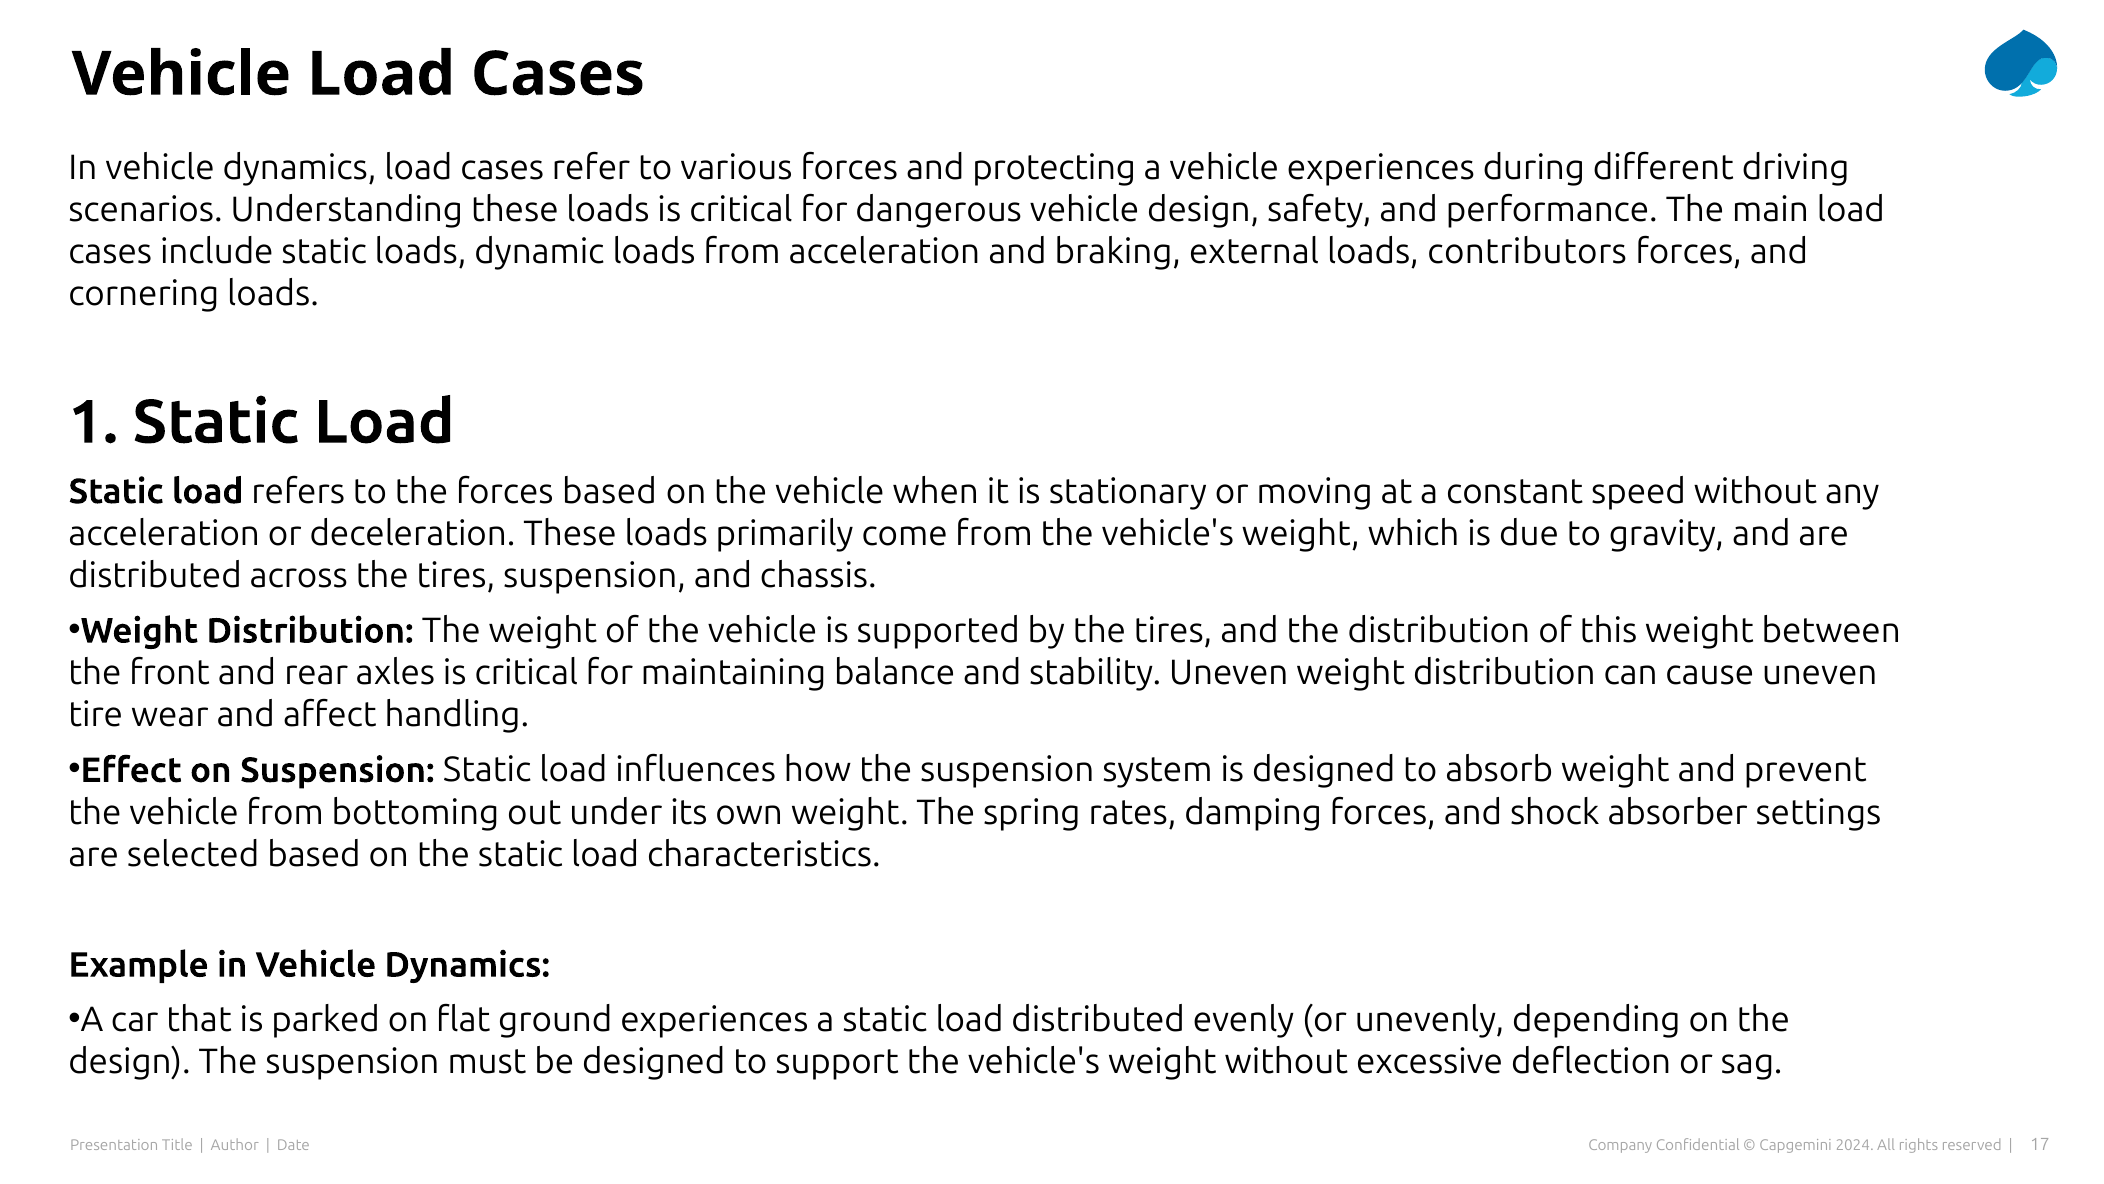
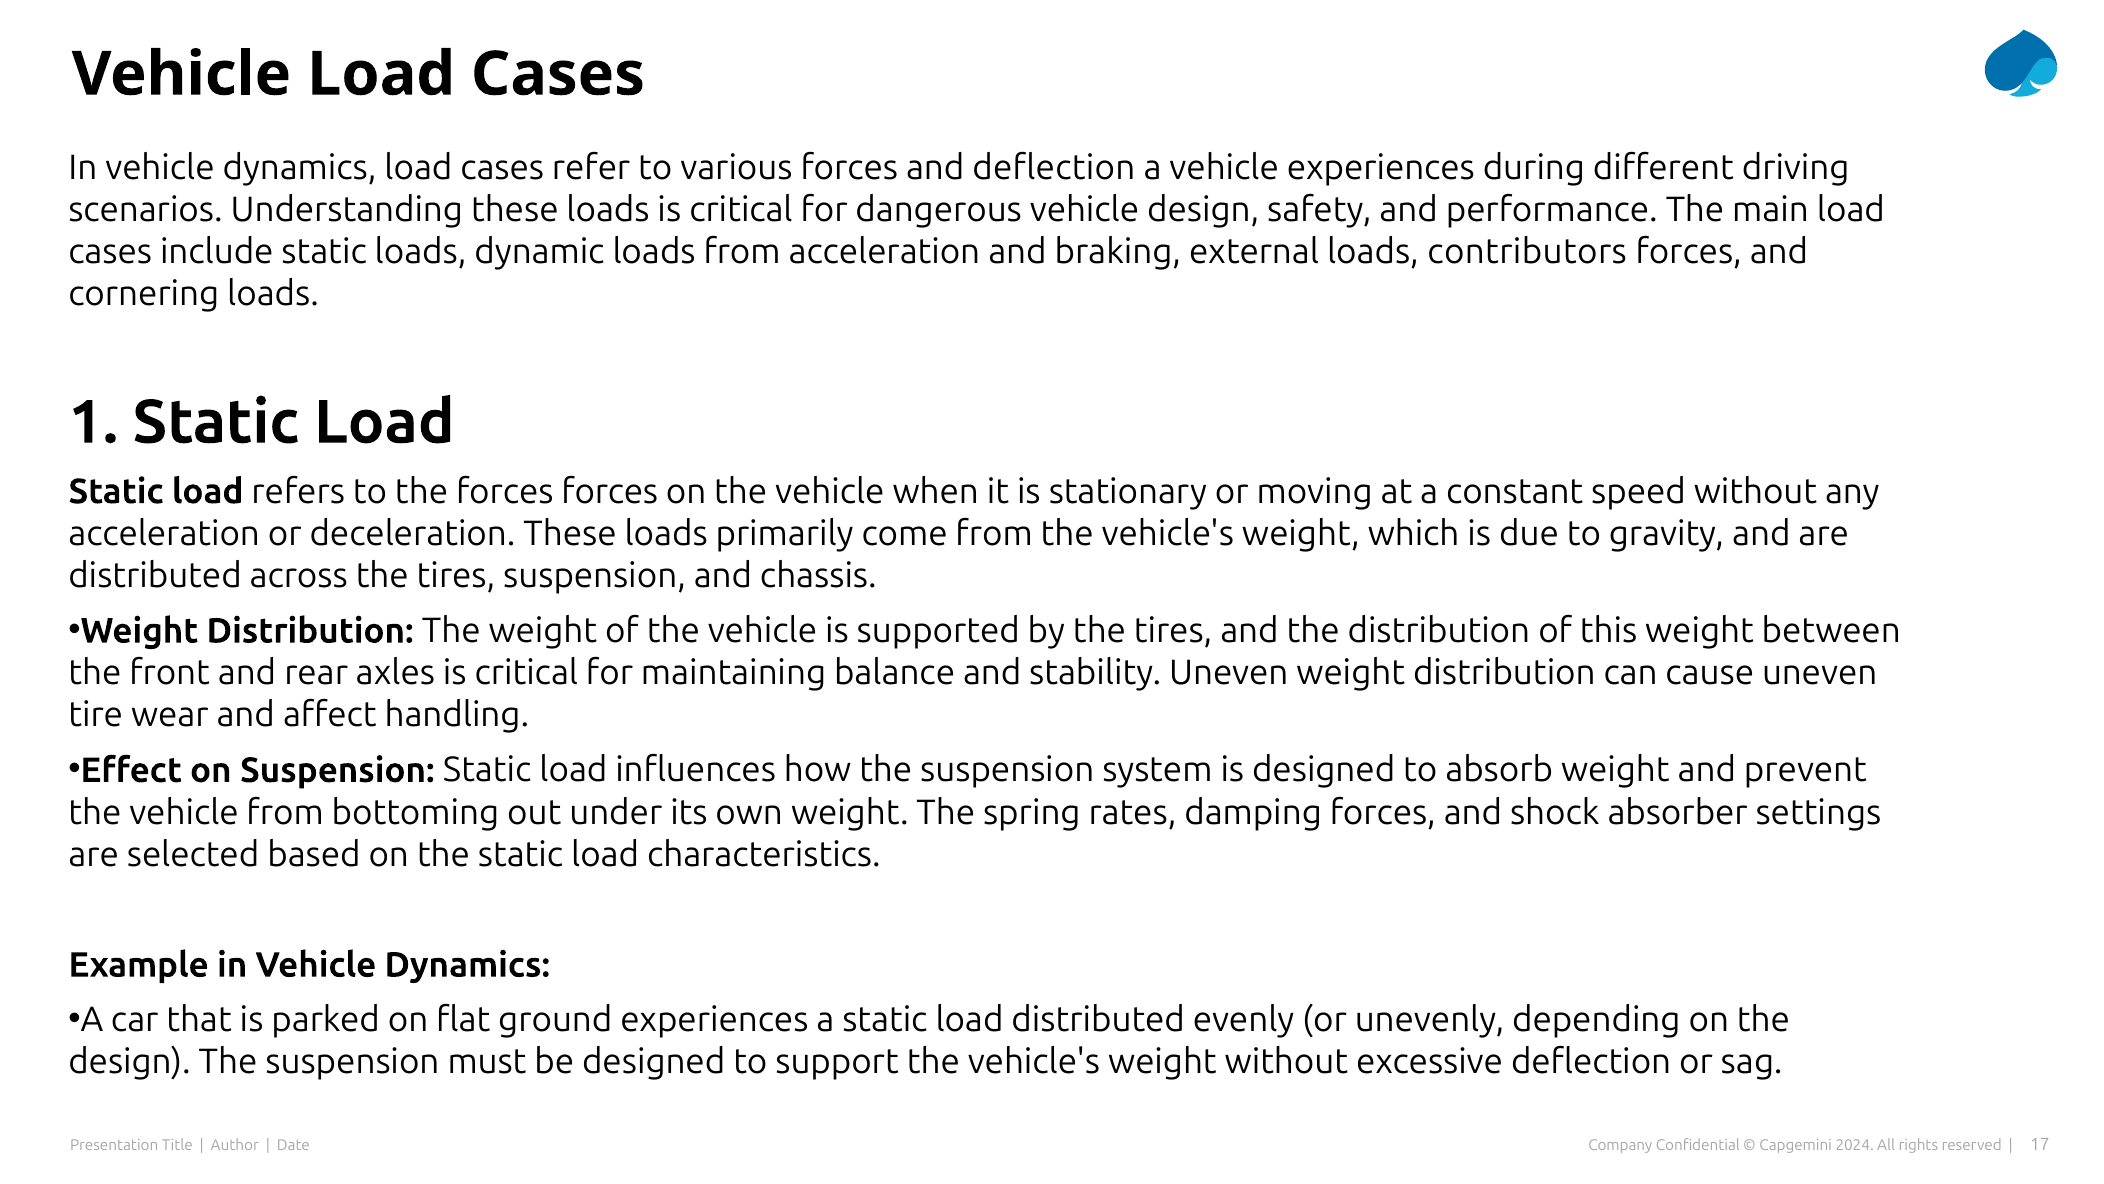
and protecting: protecting -> deflection (1054, 168)
forces based: based -> forces (610, 491)
